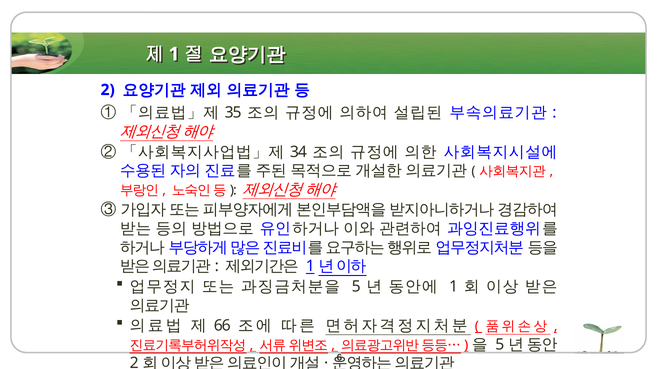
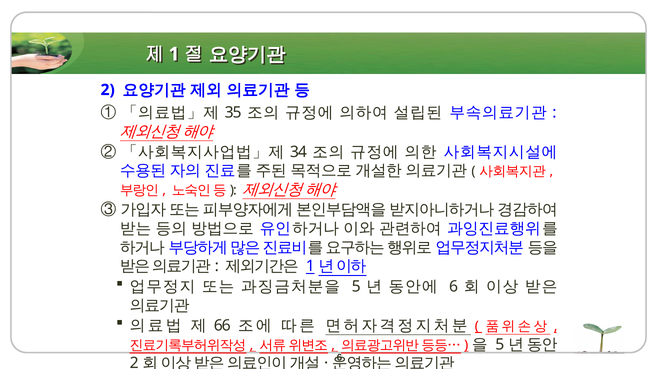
1: 1 -> 6 (454, 287)
